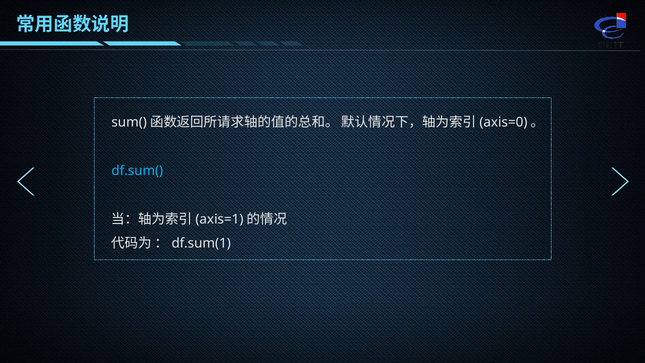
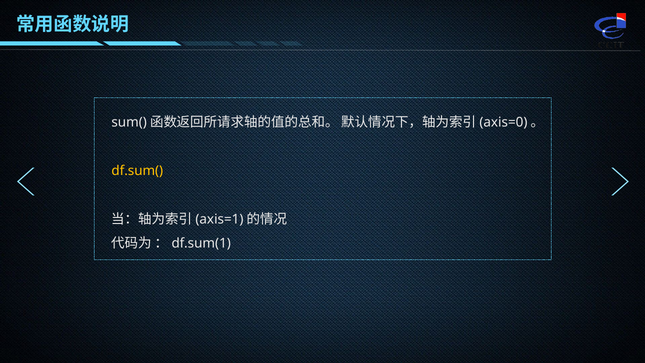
df.sum( colour: light blue -> yellow (137, 171)
